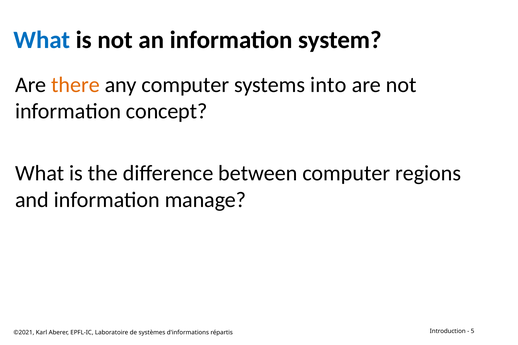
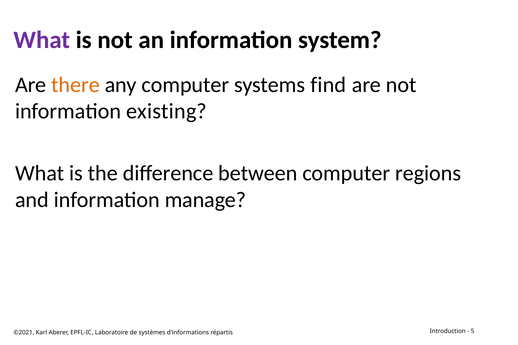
What colour: blue -> purple (42, 40)
into: into -> find (328, 85)
concept: concept -> existing (166, 111)
